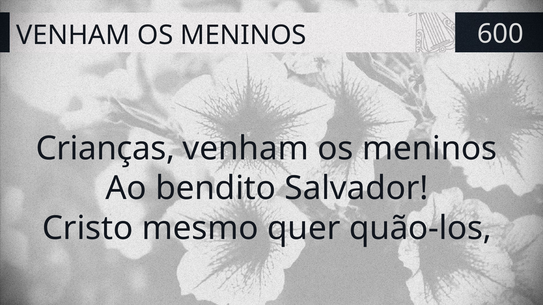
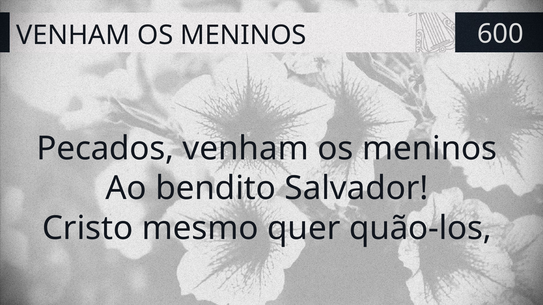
Crianças: Crianças -> Pecados (105, 149)
